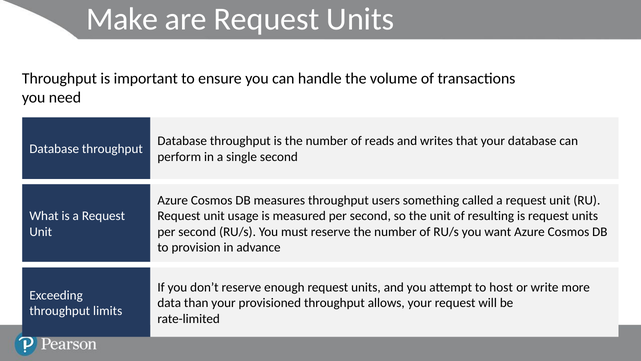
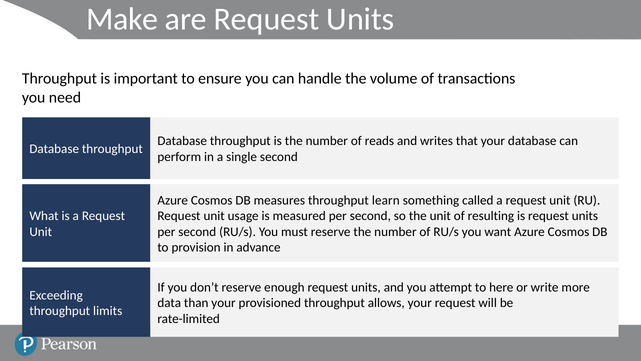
users: users -> learn (386, 200)
host: host -> here (501, 287)
